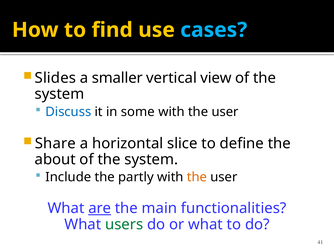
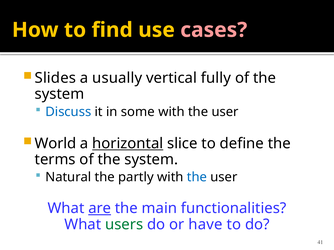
cases colour: light blue -> pink (214, 30)
smaller: smaller -> usually (117, 78)
view: view -> fully (216, 78)
Share: Share -> World (55, 144)
horizontal underline: none -> present (128, 144)
about: about -> terms (55, 160)
Include: Include -> Natural (68, 178)
the colour: orange -> blue (197, 178)
or what: what -> have (205, 225)
